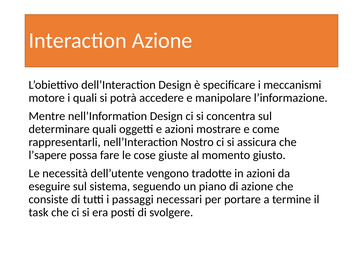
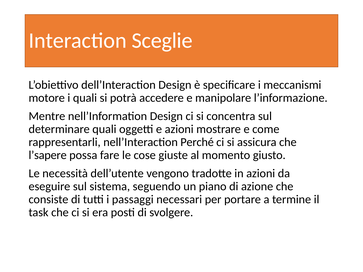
Interaction Azione: Azione -> Sceglie (162, 41)
Nostro: Nostro -> Perché (197, 142)
